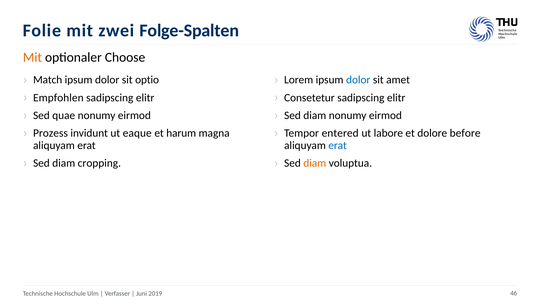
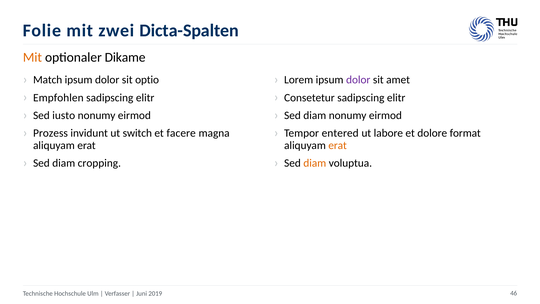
Folge-Spalten: Folge-Spalten -> Dicta-Spalten (189, 30)
Choose: Choose -> Dikame (125, 57)
dolor colour: blue -> purple (358, 80)
quae: quae -> iusto (64, 115)
eaque: eaque -> switch (137, 133)
harum: harum -> facere (181, 133)
before: before -> format (465, 133)
erat colour: blue -> orange (338, 145)
